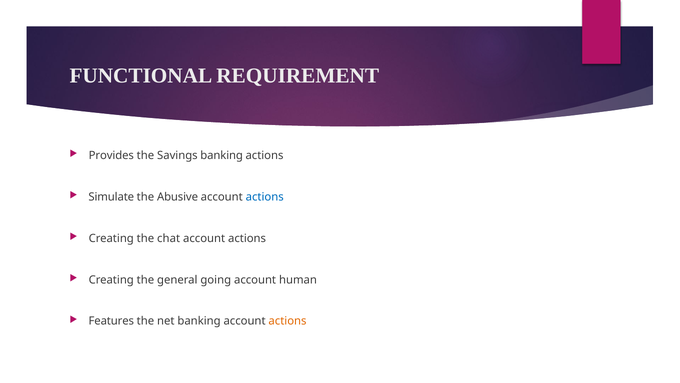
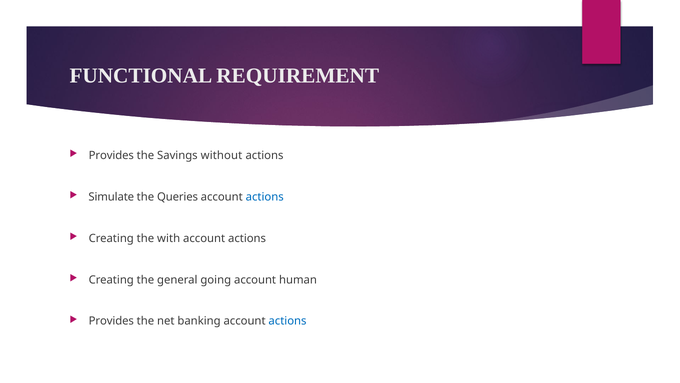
Savings banking: banking -> without (222, 155)
Abusive: Abusive -> Queries (178, 197)
chat: chat -> with (169, 238)
Features: Features -> Provides (111, 321)
actions colour: orange -> blue (288, 321)
